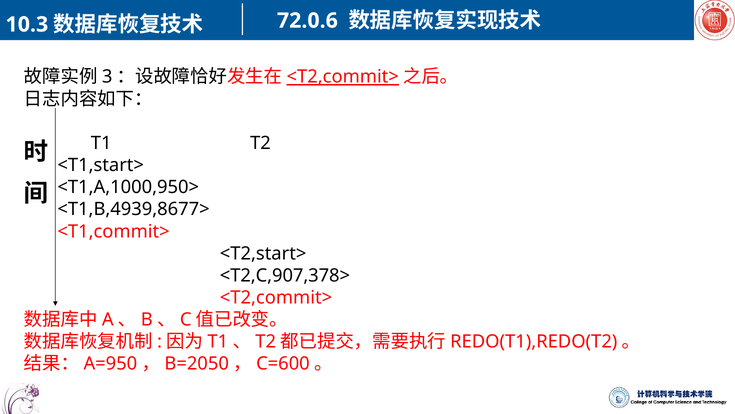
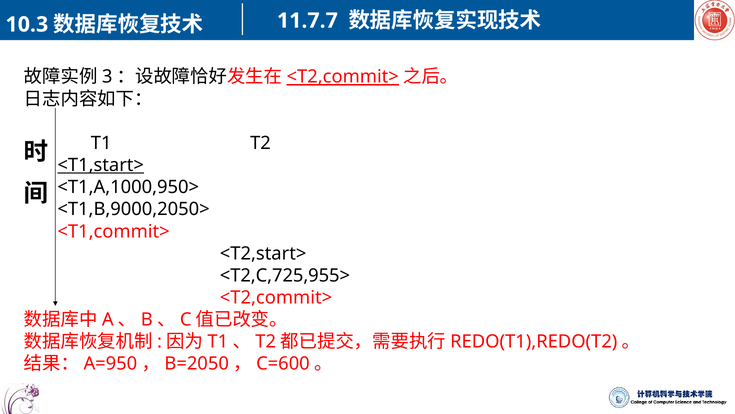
72.0.6: 72.0.6 -> 11.7.7 (307, 21)
<T1,start> underline: none -> present (101, 165)
<T1,B,4939,8677>: <T1,B,4939,8677> -> <T1,B,9000,2050> (134, 209)
<T2,C,907,378>: <T2,C,907,378> -> <T2,C,725,955> (285, 275)
